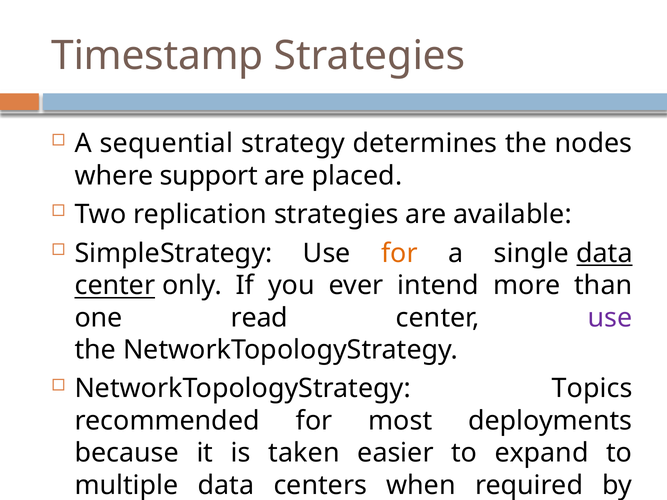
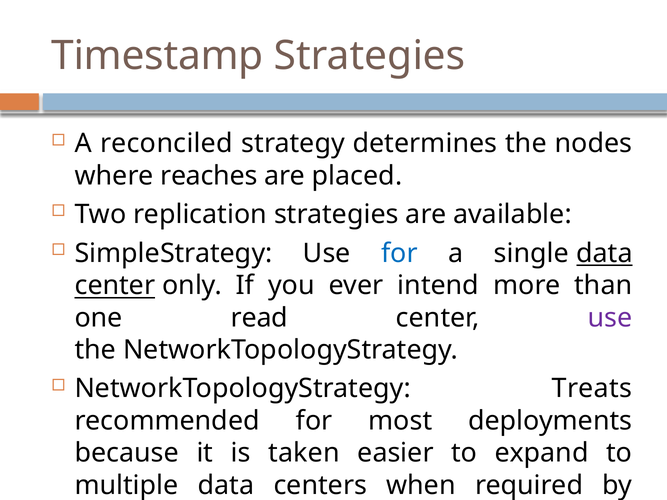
sequential: sequential -> reconciled (166, 144)
support: support -> reaches (209, 176)
for colour: orange -> blue (399, 253)
Topics: Topics -> Treats (592, 389)
